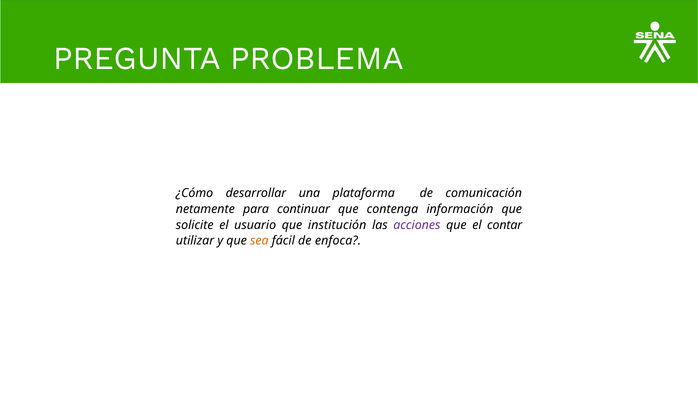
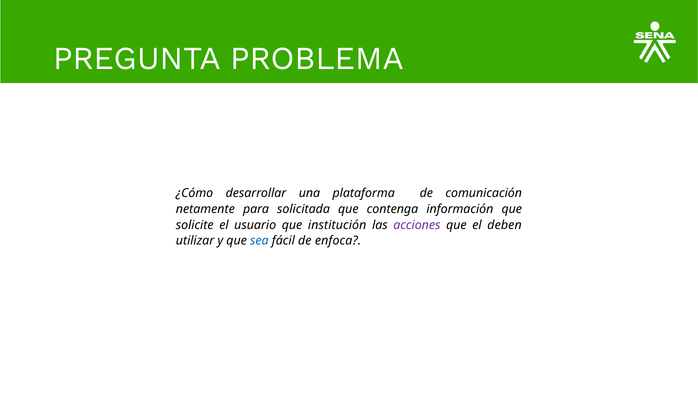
continuar: continuar -> solicitada (304, 209)
contar: contar -> deben (505, 225)
sea colour: orange -> blue (259, 241)
